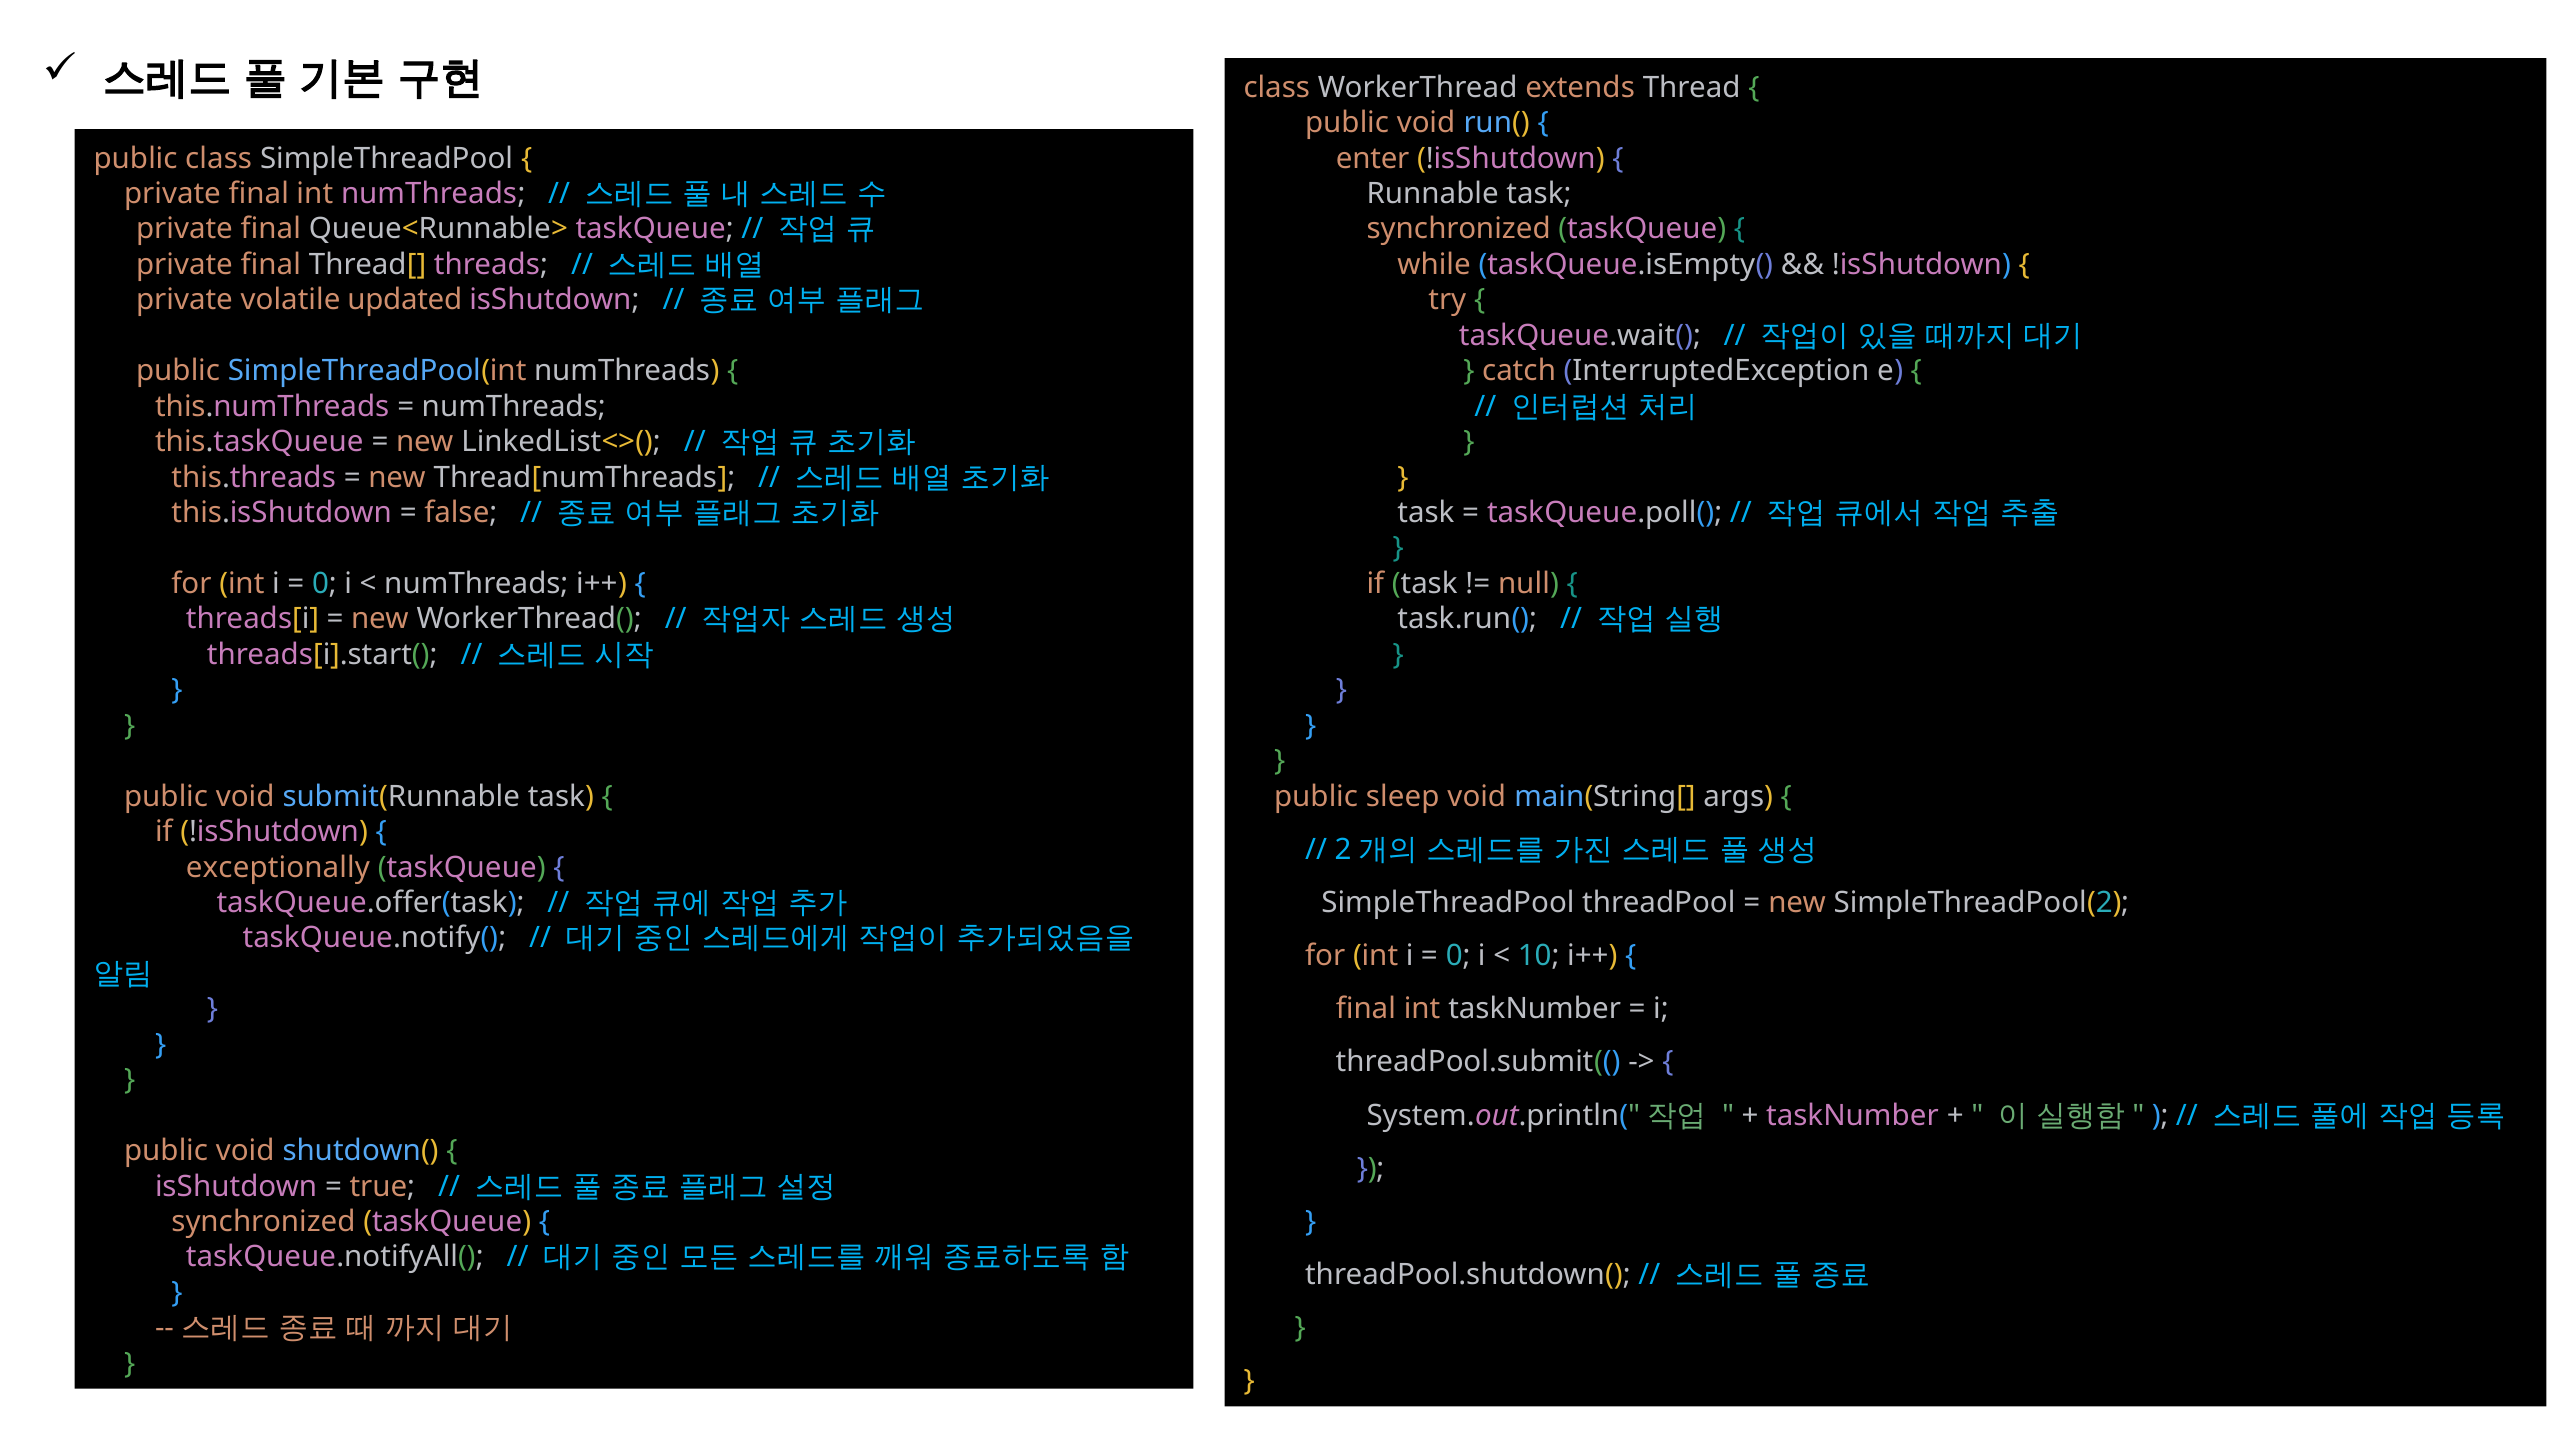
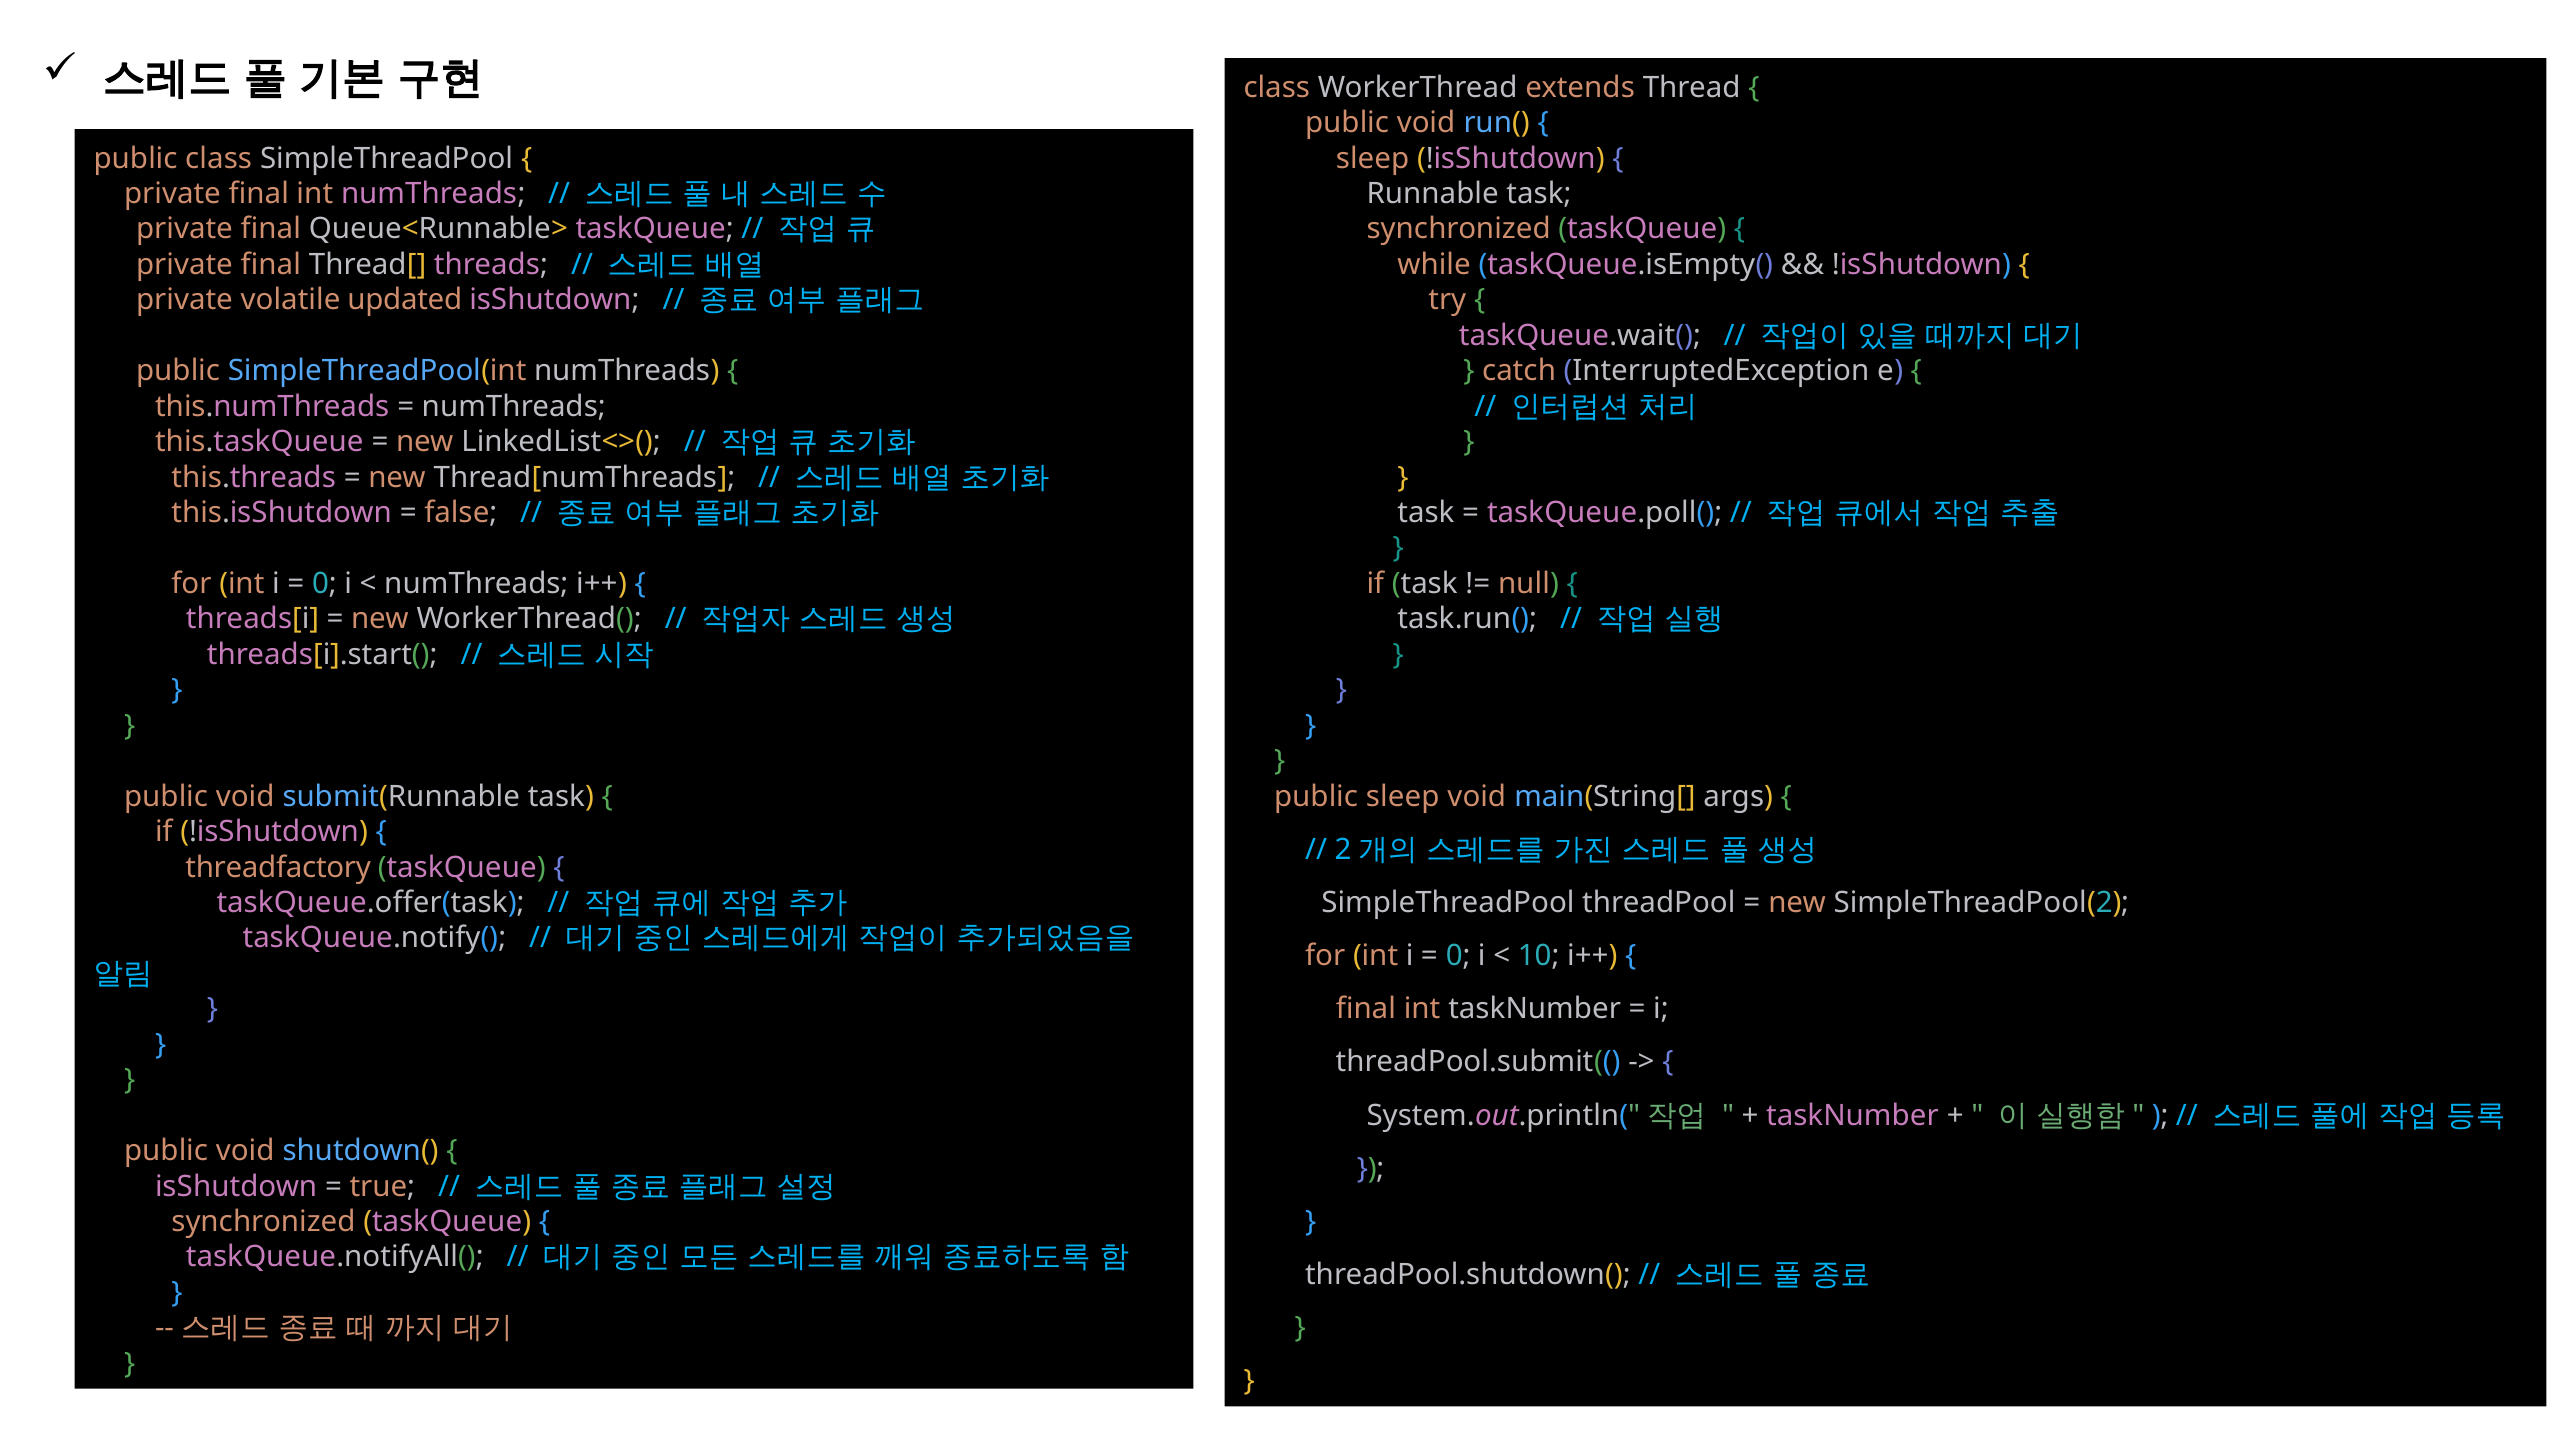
enter: enter -> sleep (1373, 158)
exceptionally: exceptionally -> threadfactory (278, 867)
